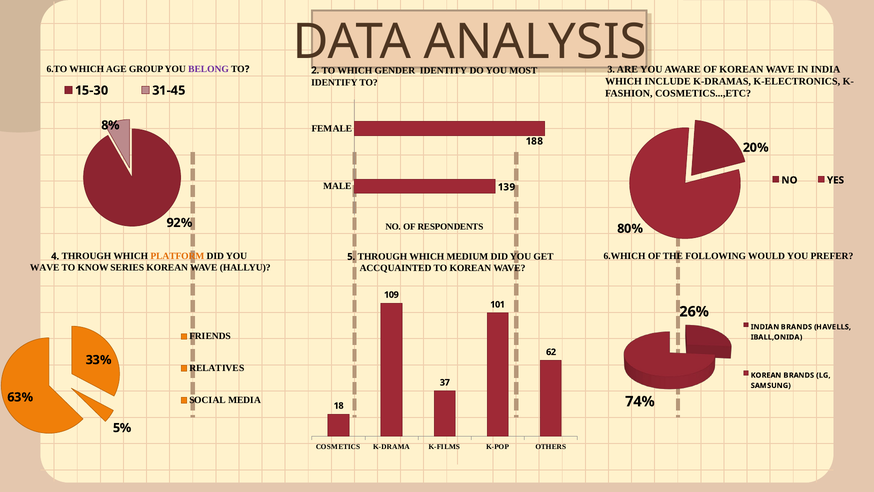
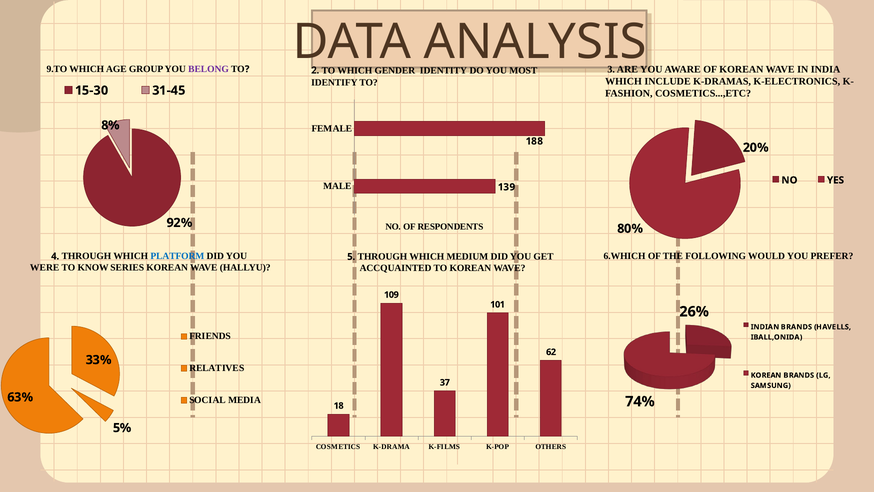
6.TO: 6.TO -> 9.TO (57, 69)
PLATFORM colour: orange -> blue (177, 256)
WAVE: WAVE -> WERE (45, 268)
